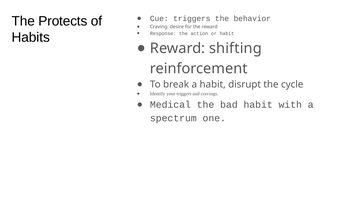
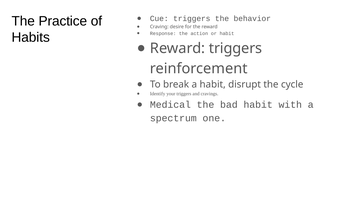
Protects: Protects -> Practice (63, 21)
Reward shifting: shifting -> triggers (236, 48)
